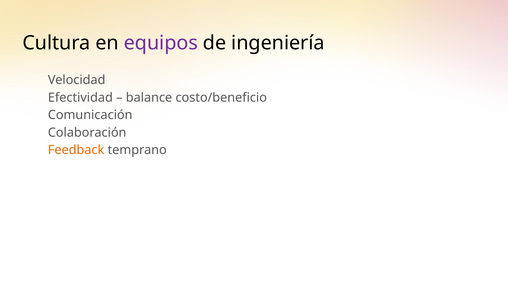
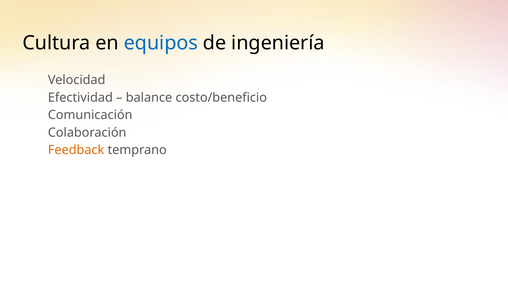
equipos colour: purple -> blue (161, 43)
